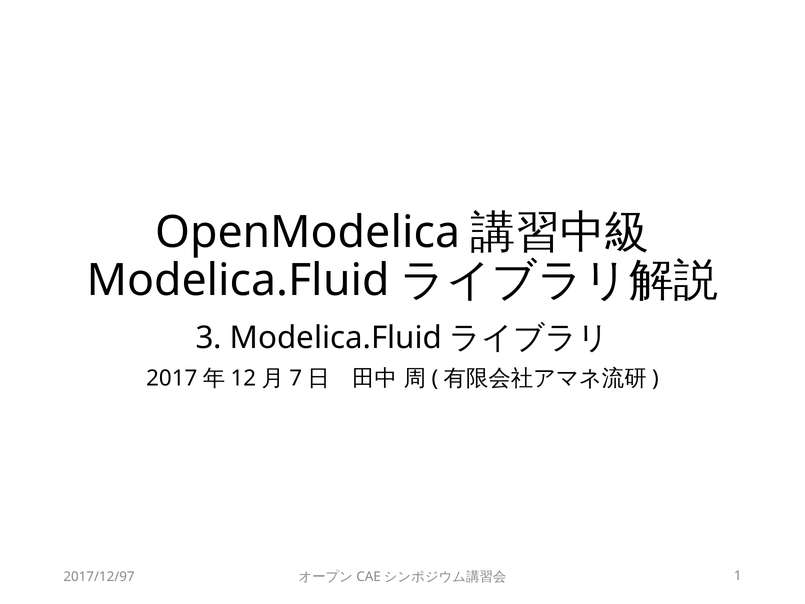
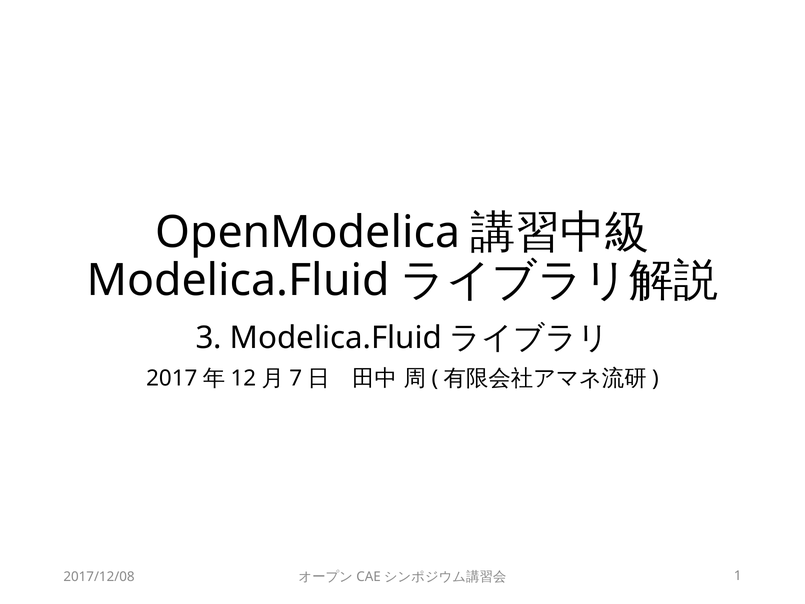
2017/12/97: 2017/12/97 -> 2017/12/08 (99, 577)
